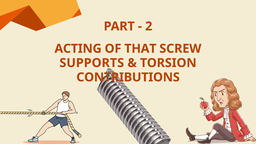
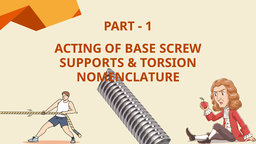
2: 2 -> 1 (149, 26)
THAT: THAT -> BASE (140, 49)
CONTRIBUTIONS: CONTRIBUTIONS -> NOMENCLATURE (128, 77)
